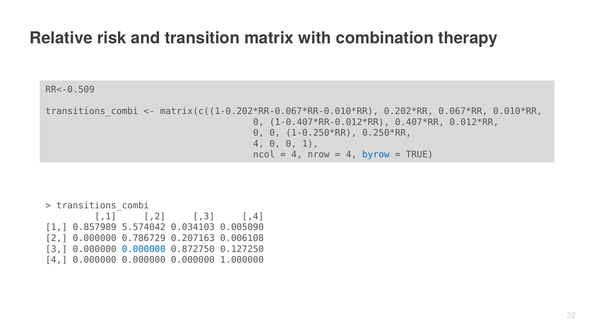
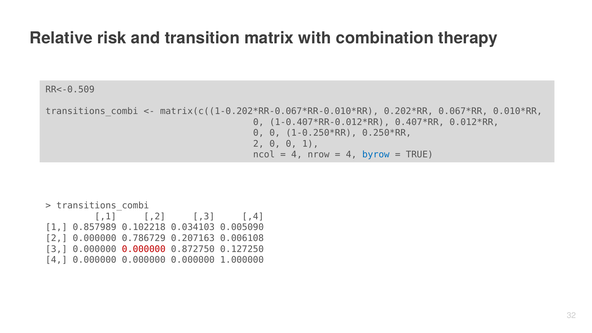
4: 4 -> 2 (259, 144)
5.574042: 5.574042 -> 0.102218 (144, 227)
0.000000 colour: blue -> red (144, 249)
